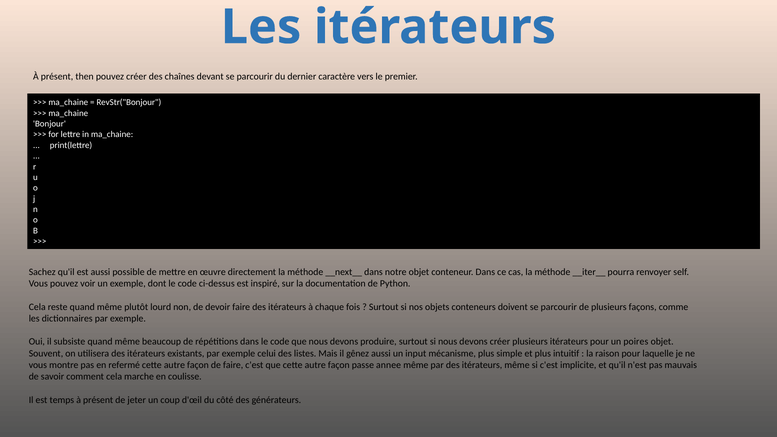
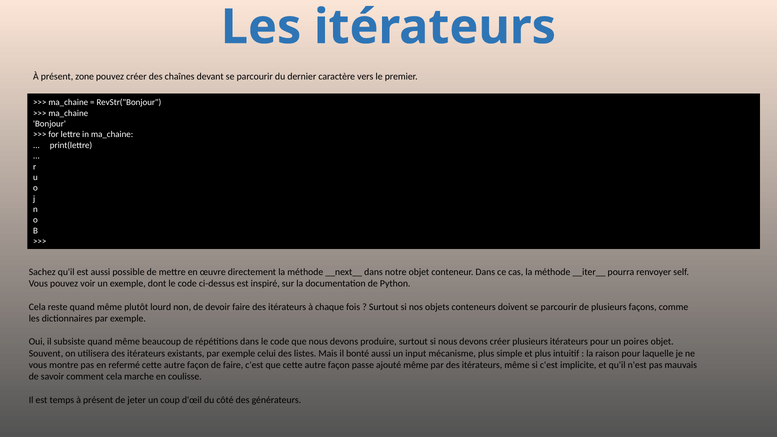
then: then -> zone (85, 77)
gênez: gênez -> bonté (358, 353)
annee: annee -> ajouté (389, 365)
